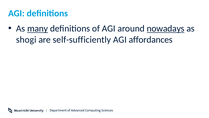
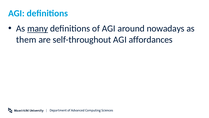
nowadays underline: present -> none (166, 28)
shogi: shogi -> them (26, 40)
self-sufficiently: self-sufficiently -> self-throughout (82, 40)
